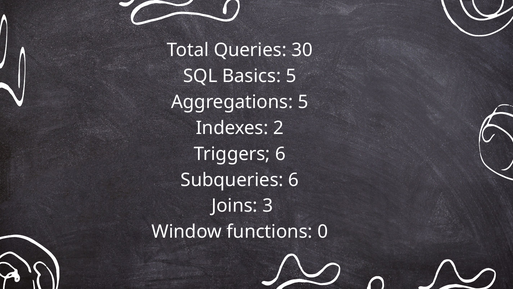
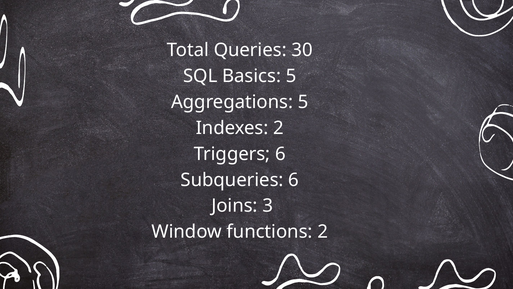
functions 0: 0 -> 2 (323, 231)
